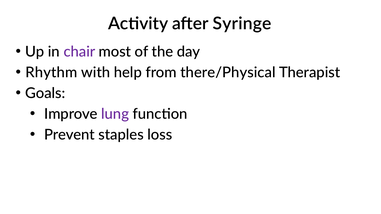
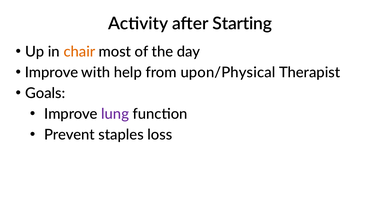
Syringe: Syringe -> Starting (242, 24)
chair colour: purple -> orange (79, 52)
Rhythm: Rhythm -> Improve (52, 73)
there/Physical: there/Physical -> upon/Physical (228, 73)
